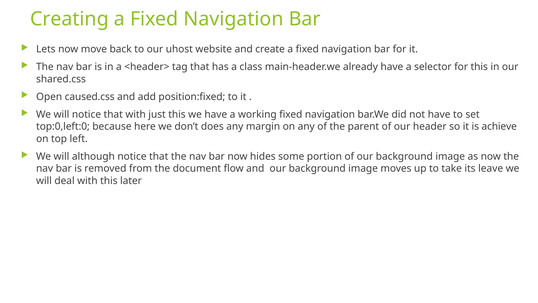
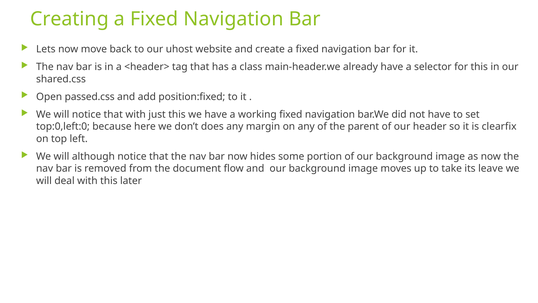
caused.css: caused.css -> passed.css (90, 97)
achieve: achieve -> clearfix (499, 126)
